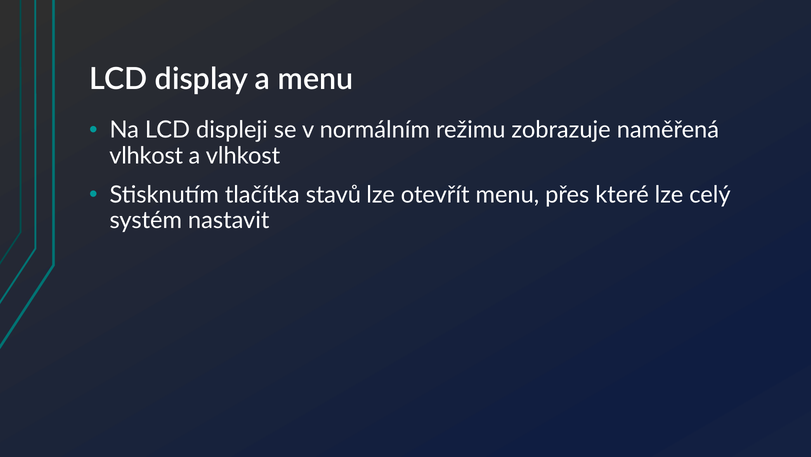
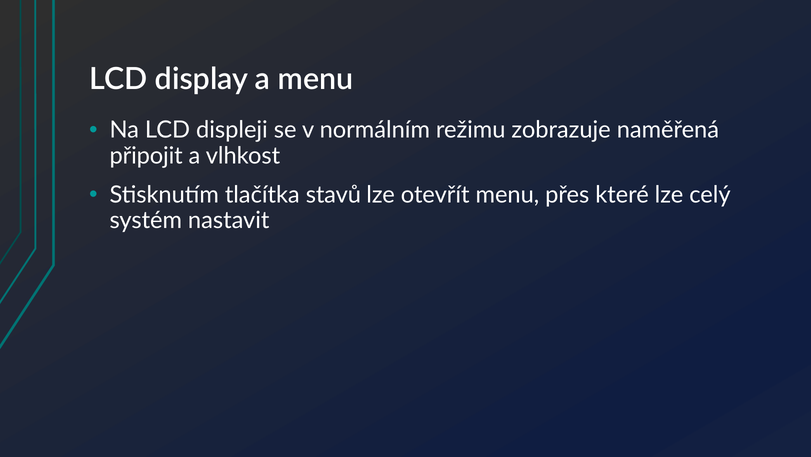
vlhkost: vlhkost -> připojit (146, 155)
